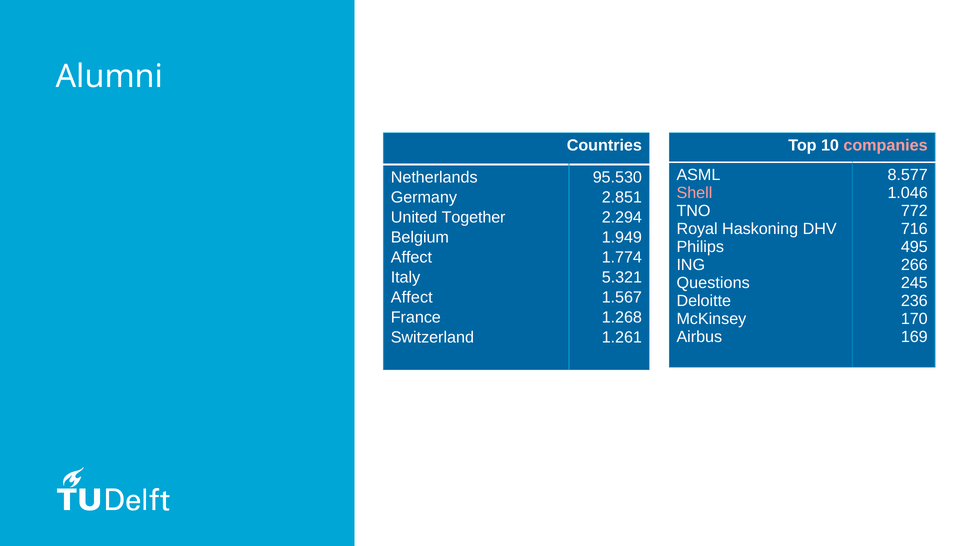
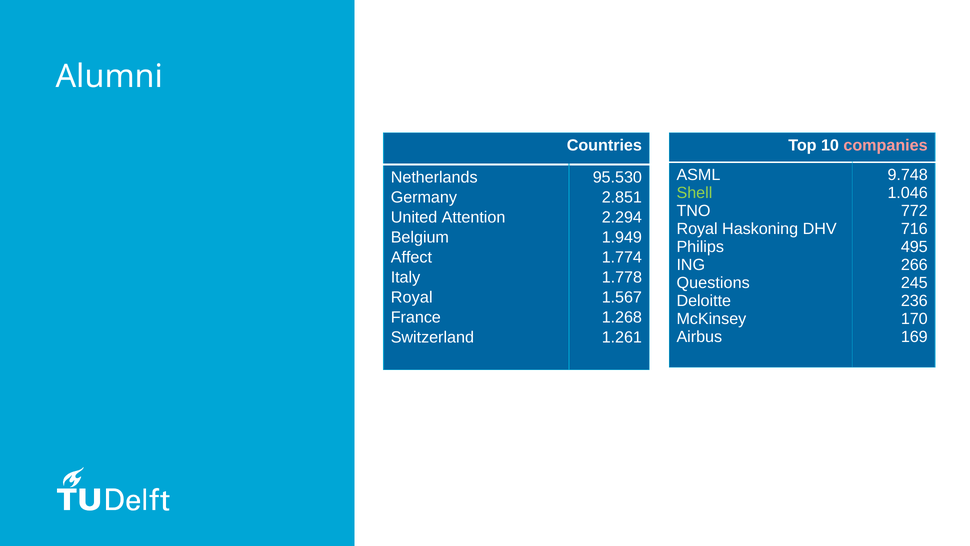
8.577: 8.577 -> 9.748 (908, 175)
Shell colour: pink -> light green (694, 193)
Together: Together -> Attention (474, 217)
5.321: 5.321 -> 1.778 (622, 277)
Affect: Affect -> Royal (412, 297)
